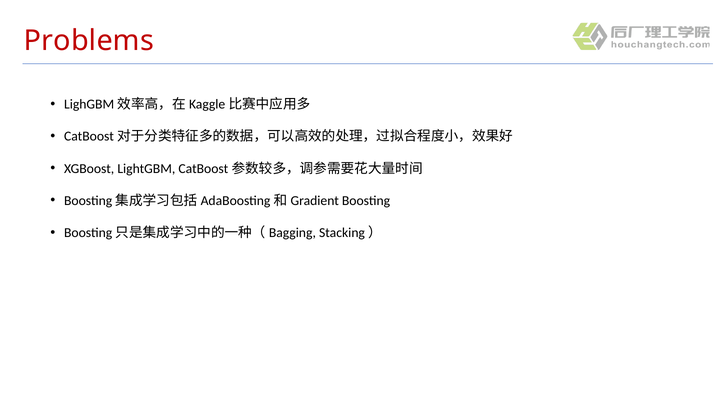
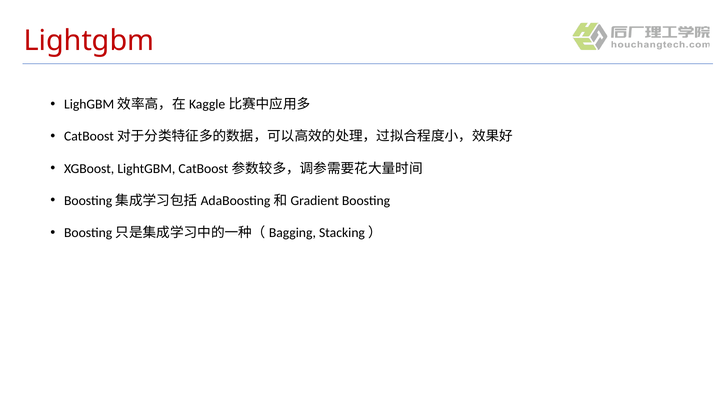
Problems: Problems -> Lightgbm (89, 41)
